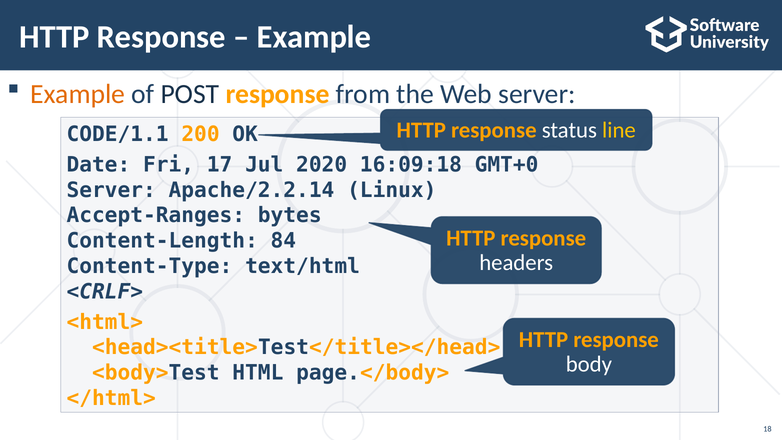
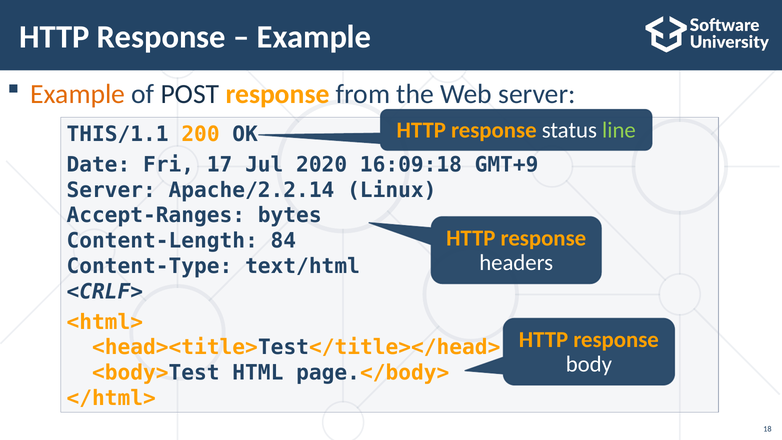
line colour: yellow -> light green (619, 130)
CODE/1.1: CODE/1.1 -> THIS/1.1 (118, 134)
GMT+0: GMT+0 -> GMT+9 (507, 165)
